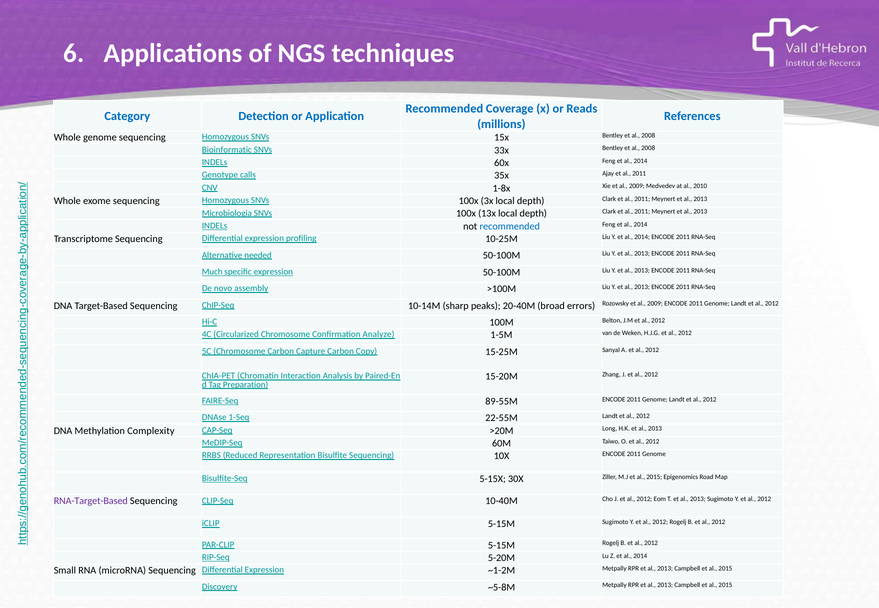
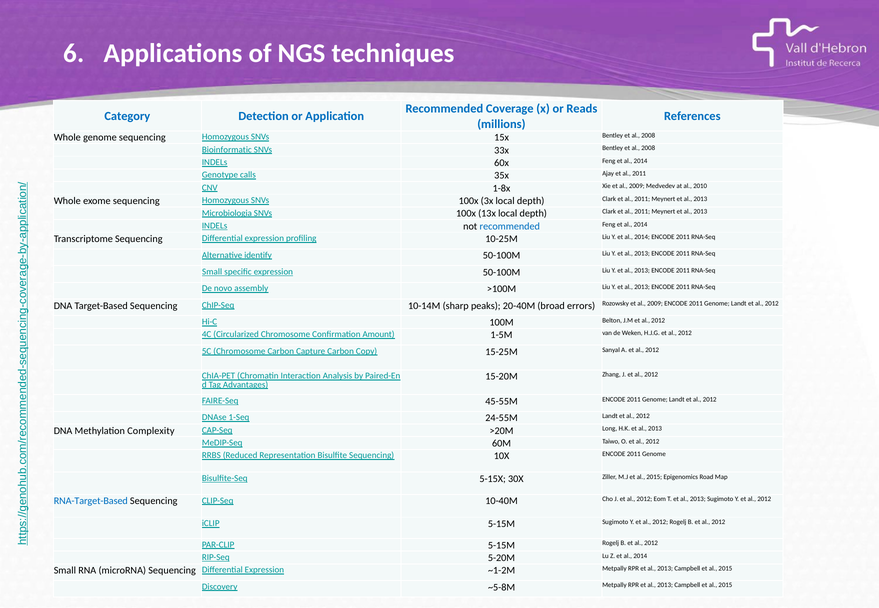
needed: needed -> identify (258, 255)
Much: Much -> Small (212, 272)
Analyze: Analyze -> Amount (379, 335)
Preparation: Preparation -> Advantages (246, 385)
89-55M: 89-55M -> 45-55M (502, 402)
22-55M: 22-55M -> 24-55M (502, 418)
RNA-Target-Based colour: purple -> blue (91, 502)
